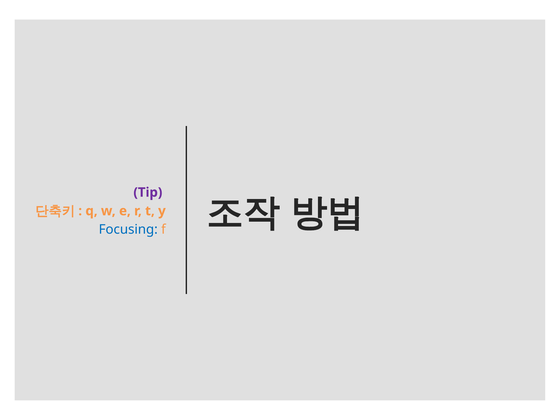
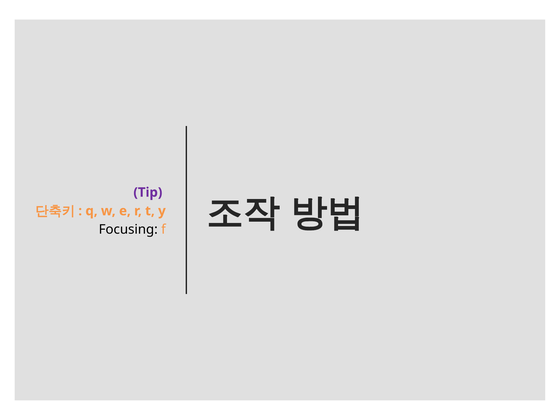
Focusing colour: blue -> black (128, 229)
